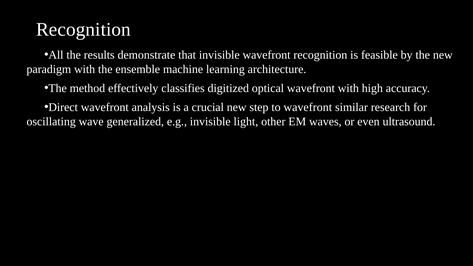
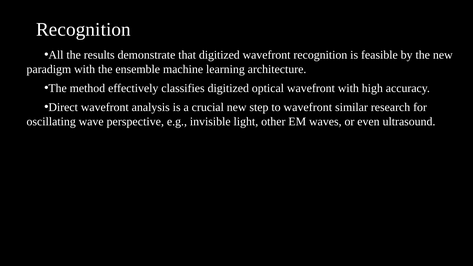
that invisible: invisible -> digitized (219, 55)
generalized: generalized -> perspective (135, 122)
